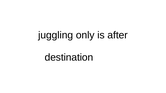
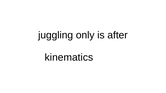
destination: destination -> kinematics (69, 58)
